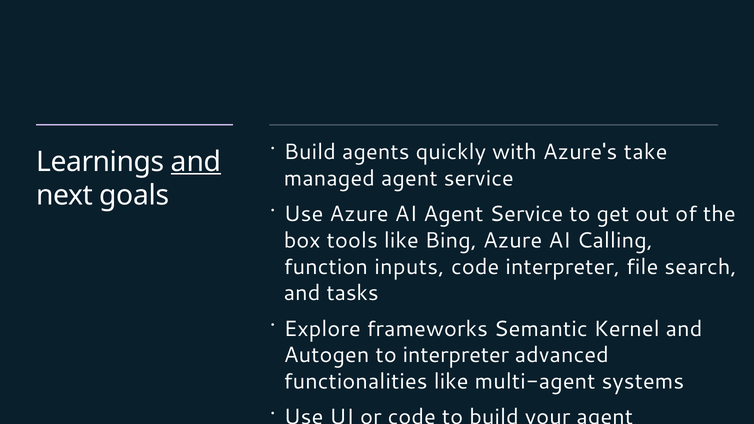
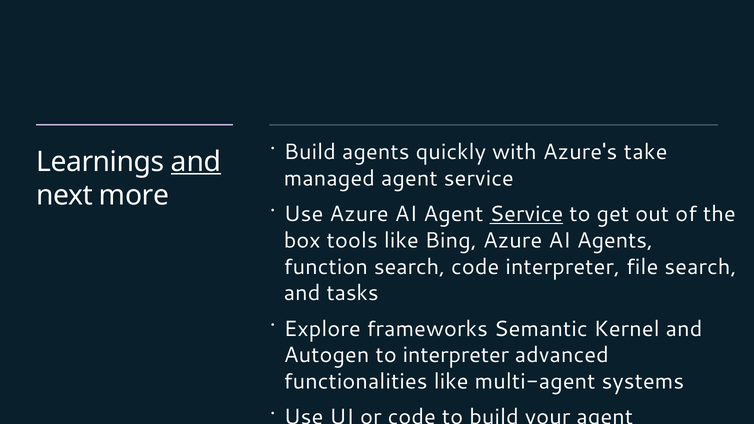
goals: goals -> more (134, 196)
Service underline: none -> present (526, 214)
AI Calling: Calling -> Agents (615, 241)
function inputs: inputs -> search (410, 267)
